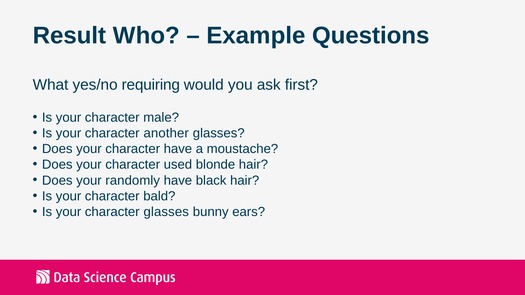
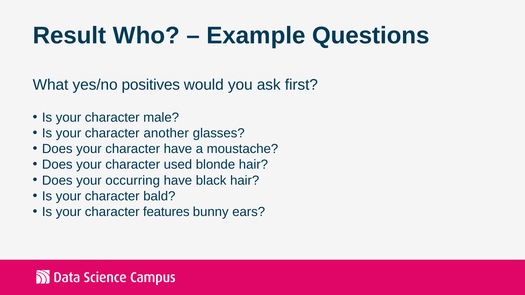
requiring: requiring -> positives (151, 85)
randomly: randomly -> occurring (133, 181)
character glasses: glasses -> features (166, 212)
